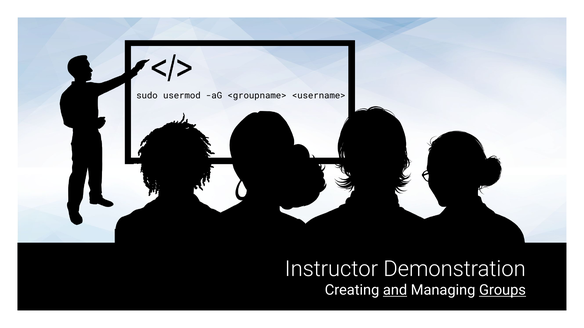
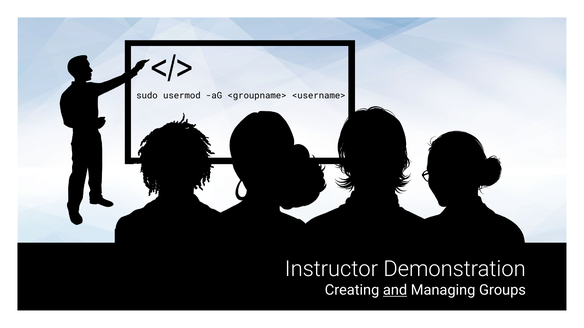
Groups underline: present -> none (502, 291)
